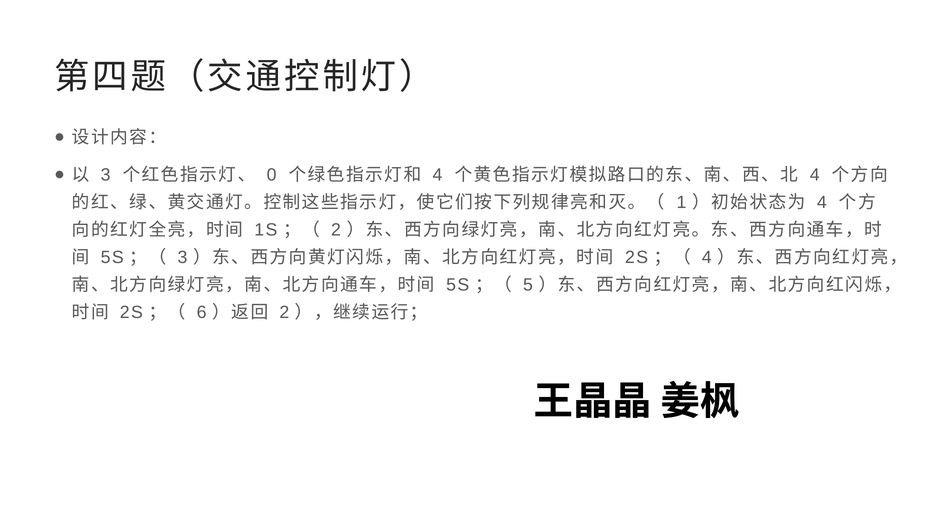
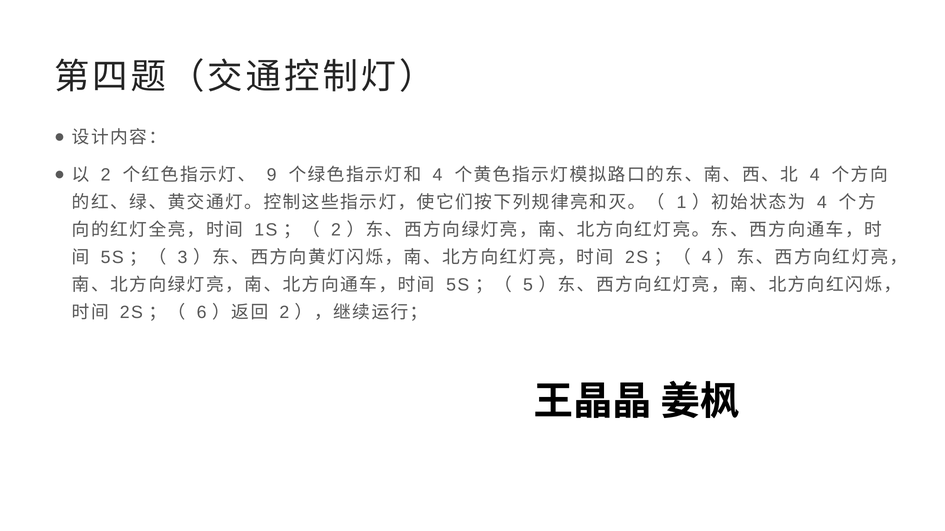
3: 3 -> 2 (106, 175)
0: 0 -> 9 (272, 175)
